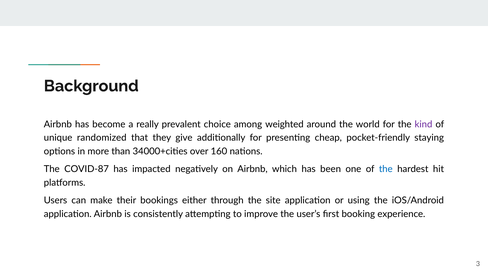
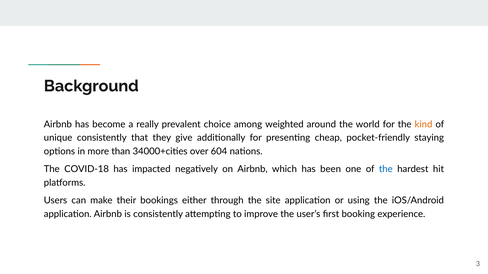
kind colour: purple -> orange (423, 124)
unique randomized: randomized -> consistently (102, 138)
160: 160 -> 604 (219, 152)
COVID-87: COVID-87 -> COVID-18 (87, 170)
